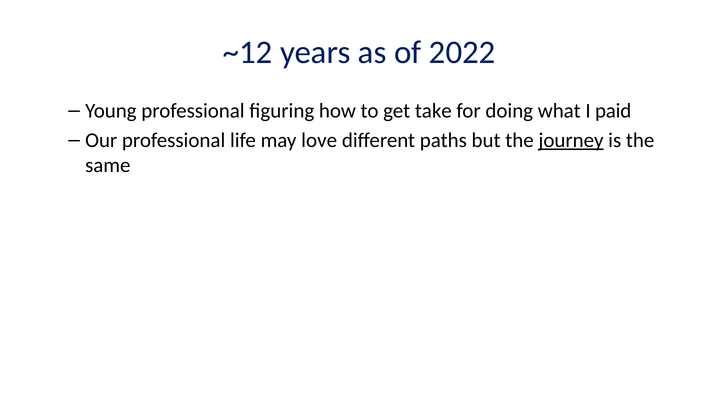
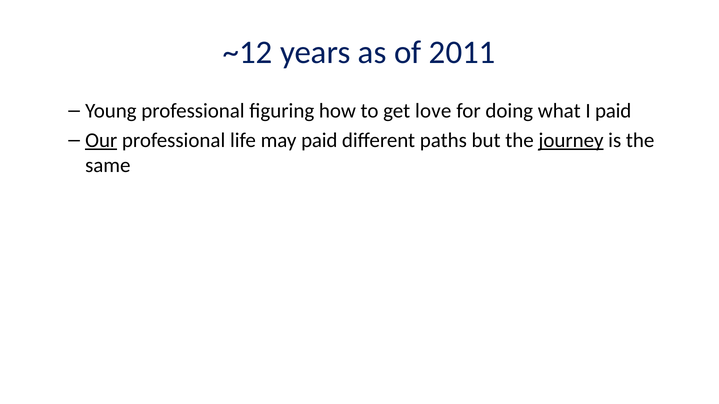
2022: 2022 -> 2011 (462, 52)
take: take -> love (433, 111)
Our underline: none -> present (101, 141)
may love: love -> paid (319, 141)
